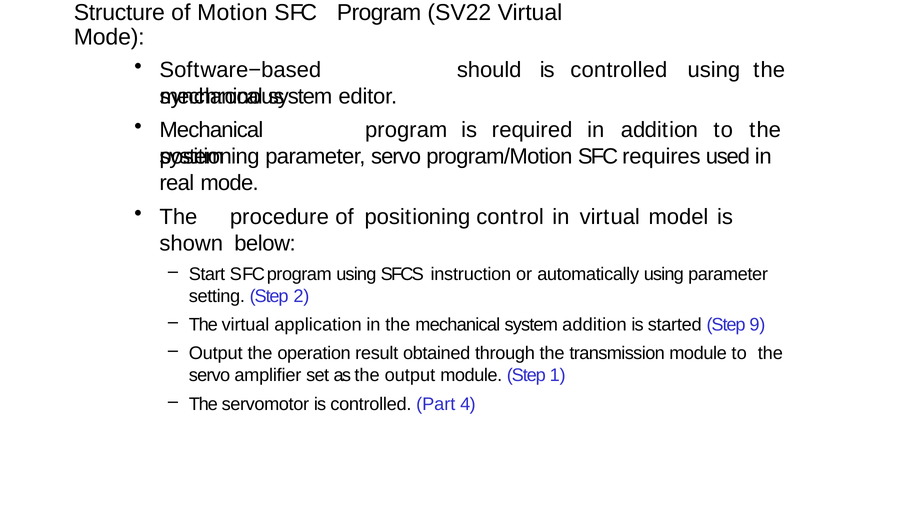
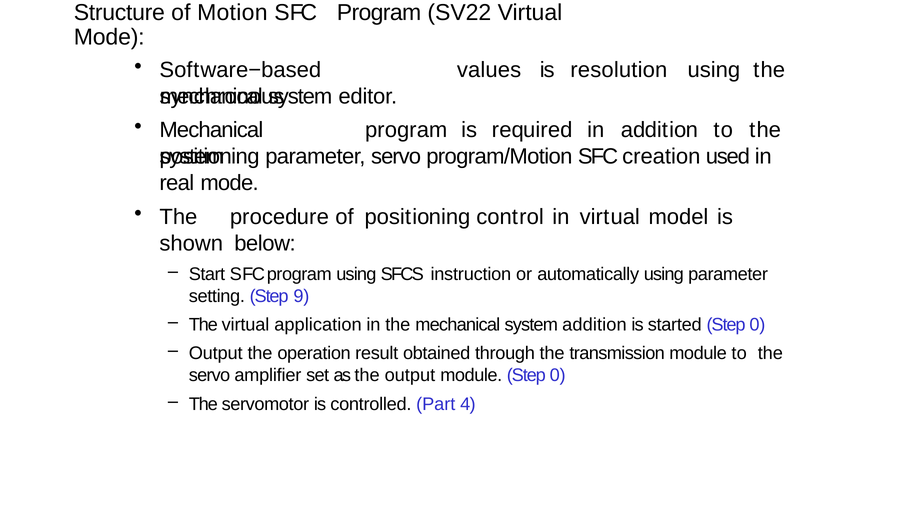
should: should -> values (489, 70)
controlled: controlled -> resolution (619, 70)
requires: requires -> creation (661, 157)
2: 2 -> 9 (301, 296)
started Step 9: 9 -> 0 (757, 325)
module Step 1: 1 -> 0 (558, 375)
